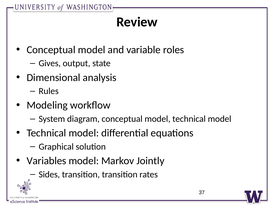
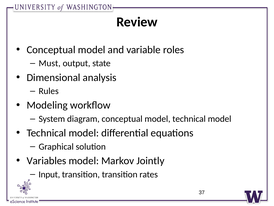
Gives: Gives -> Must (50, 63)
Sides: Sides -> Input (49, 174)
